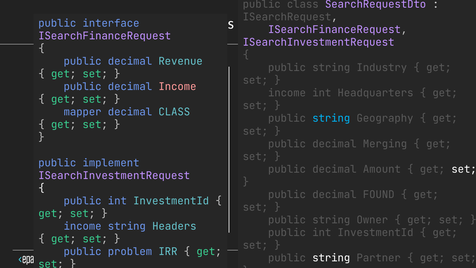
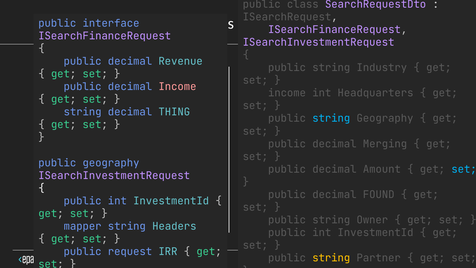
mapper: mapper -> string (83, 112)
decimal CLASS: CLASS -> THING (174, 112)
public implement: implement -> geography (111, 163)
set colour: white -> light blue (464, 169)
income: income -> mapper (83, 226)
problem: problem -> request (130, 252)
string colour: white -> yellow (331, 258)
